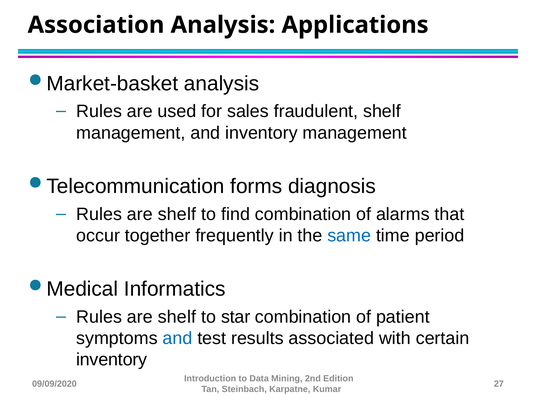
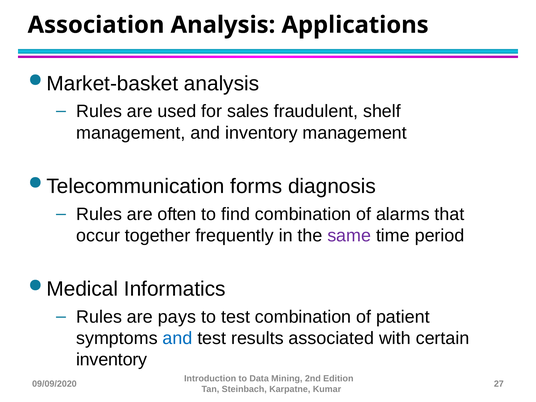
shelf: shelf -> often (177, 214)
same colour: blue -> purple (349, 236)
shelf: shelf -> pays (177, 317)
to star: star -> test (236, 317)
